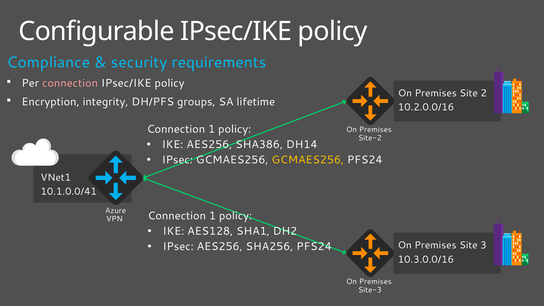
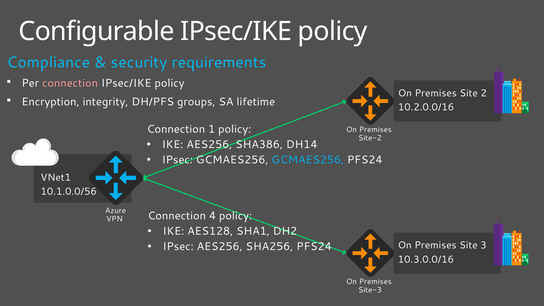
GCMAES256 colour: yellow -> light blue (308, 160)
10.1.0.0/41: 10.1.0.0/41 -> 10.1.0.0/56 (69, 192)
1: 1 -> 4 (212, 216)
